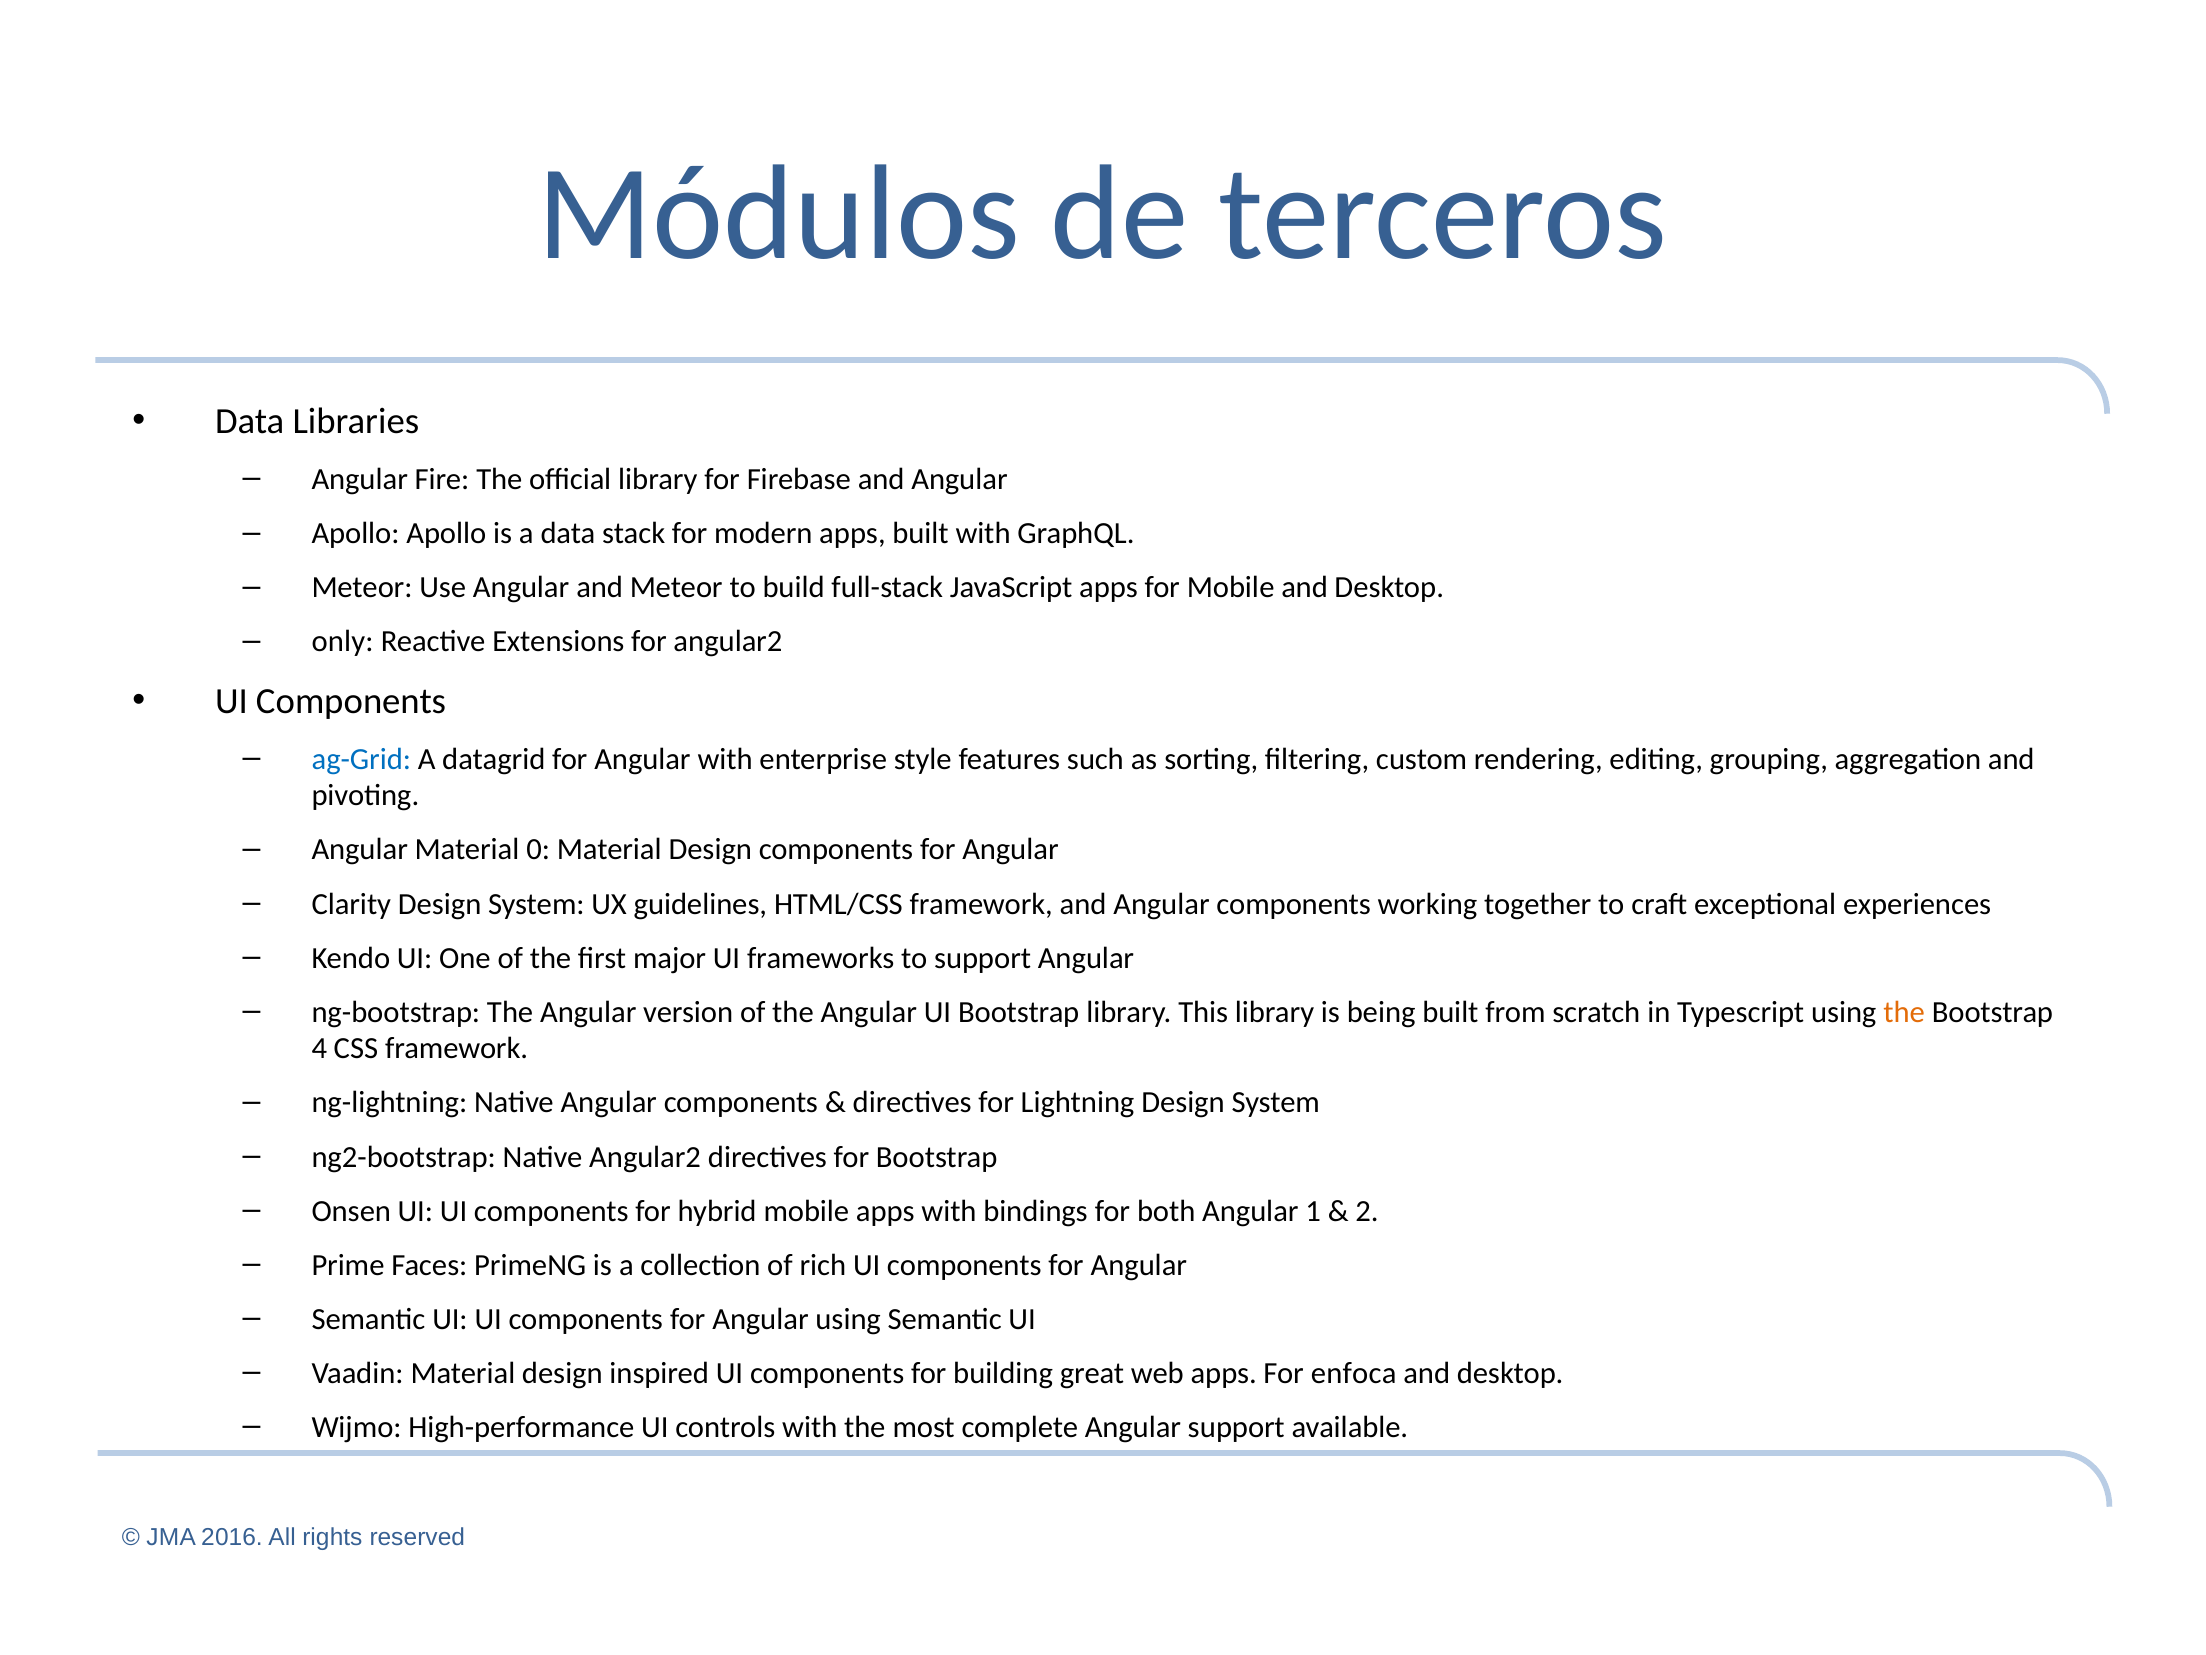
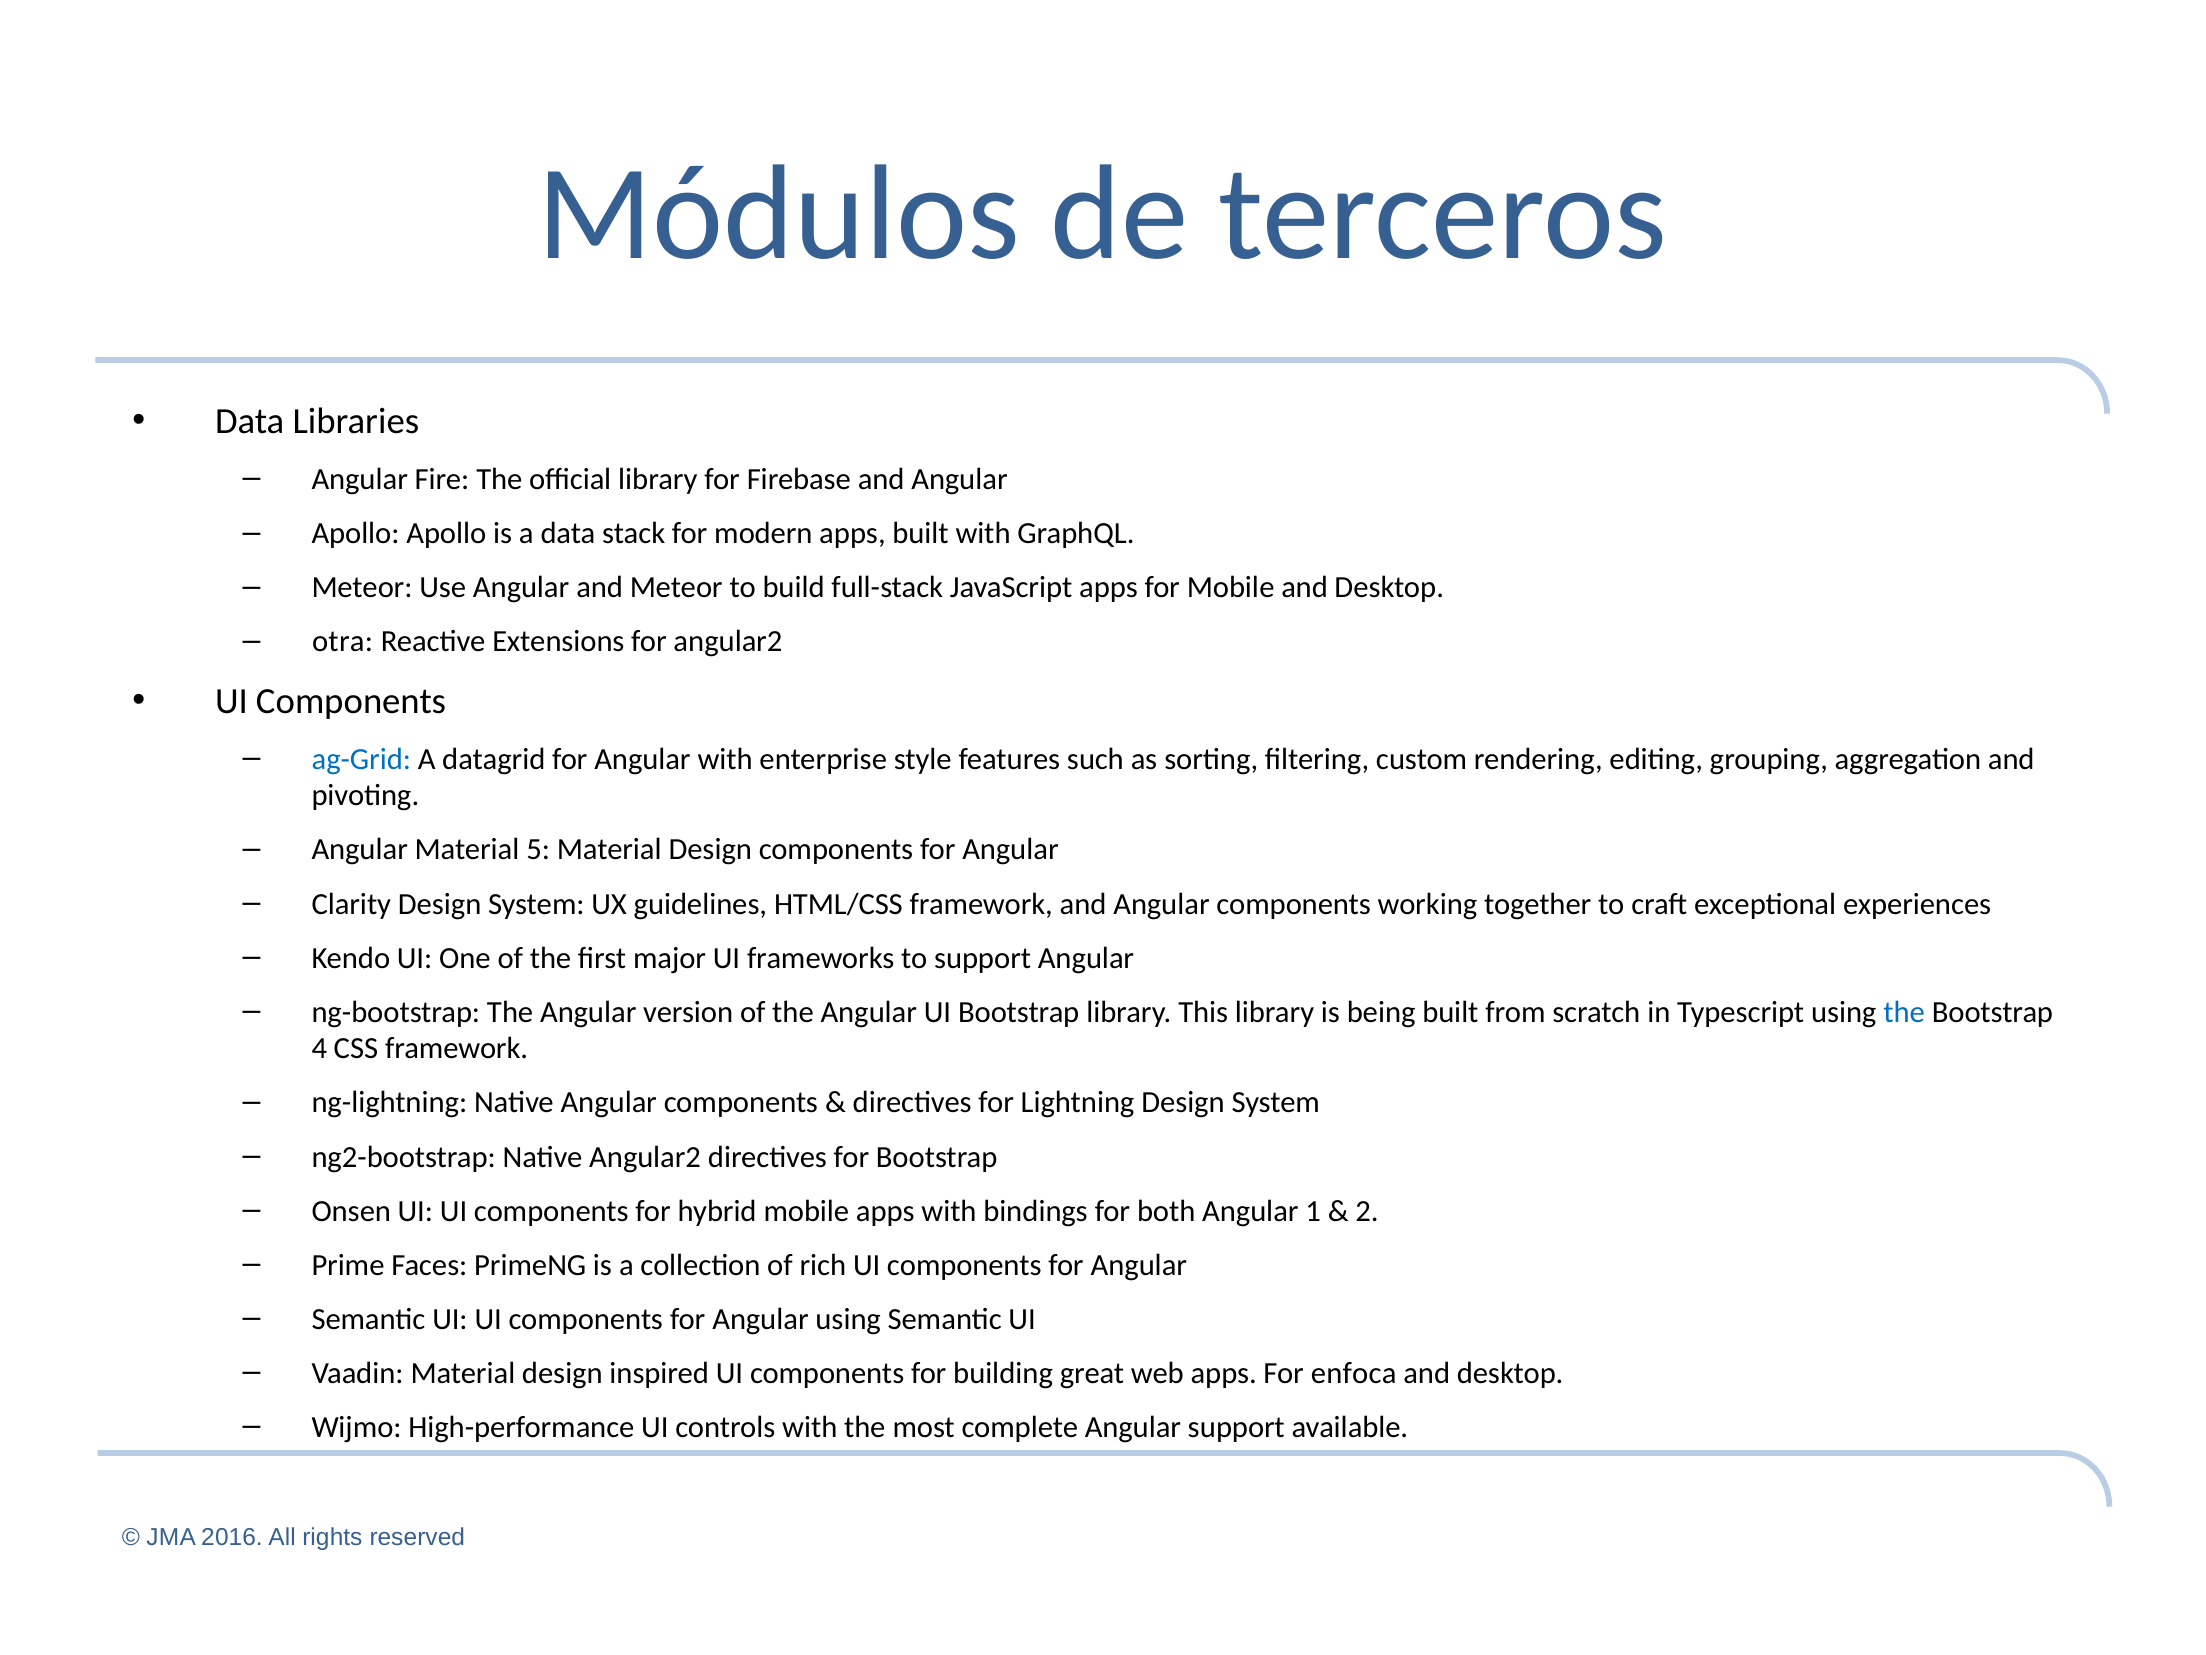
only: only -> otra (343, 641)
0: 0 -> 5 (538, 850)
the colour: orange -> blue (1904, 1012)
